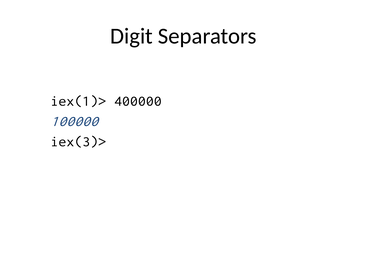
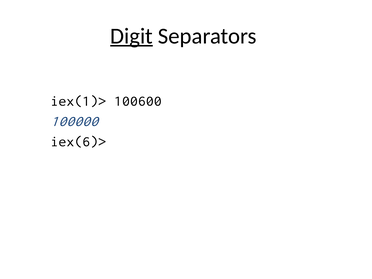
Digit underline: none -> present (131, 36)
400000: 400000 -> 100600 (138, 101)
iex(3)>: iex(3)> -> iex(6)> (78, 141)
